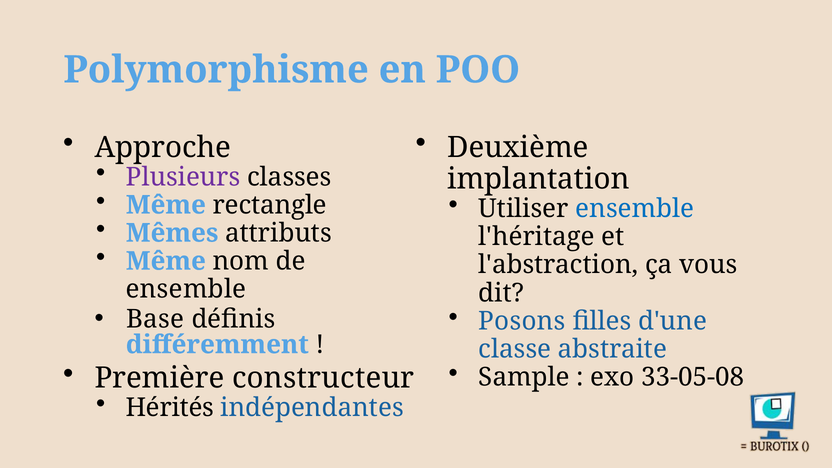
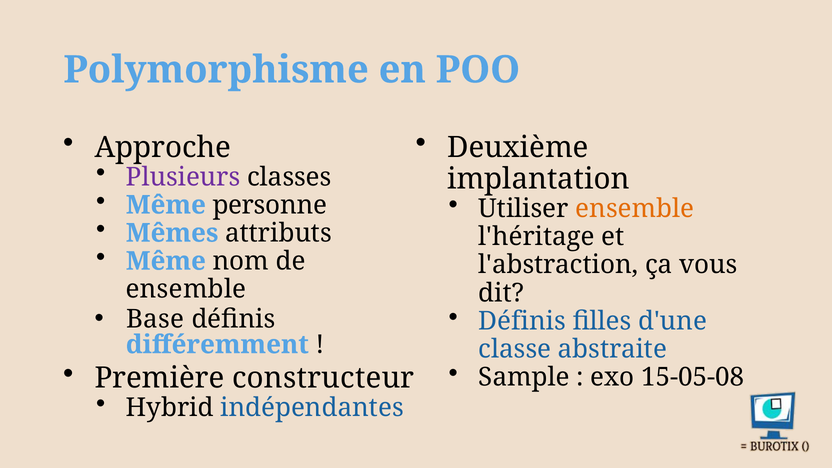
rectangle: rectangle -> personne (270, 205)
ensemble colour: blue -> orange (635, 209)
Posons: Posons -> Définis (522, 321)
33-05-08: 33-05-08 -> 15-05-08 (693, 377)
Hérités: Hérités -> Hybrid (170, 407)
